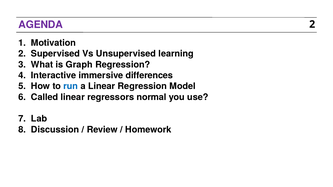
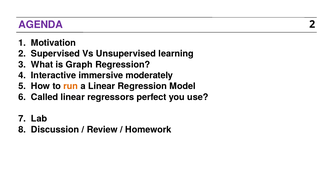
differences: differences -> moderately (149, 75)
run colour: blue -> orange (71, 86)
normal: normal -> perfect (152, 97)
